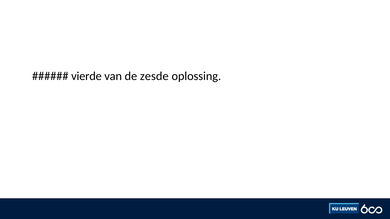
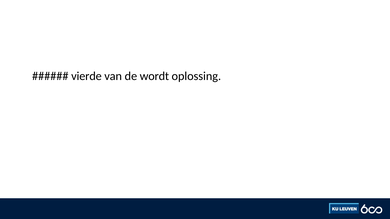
zesde: zesde -> wordt (154, 76)
